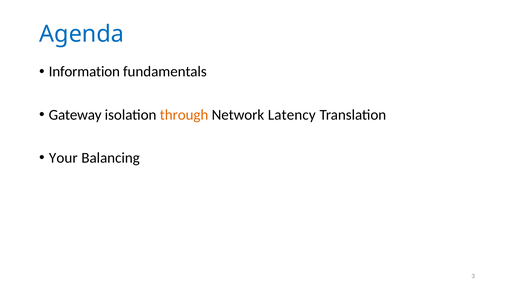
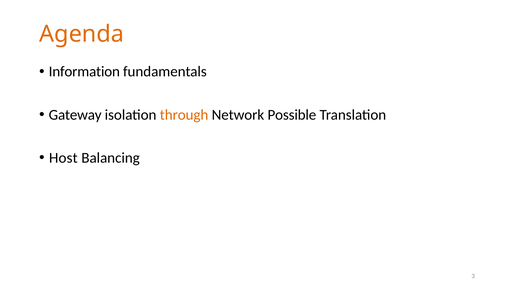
Agenda colour: blue -> orange (82, 34)
Latency: Latency -> Possible (292, 115)
Your: Your -> Host (63, 158)
